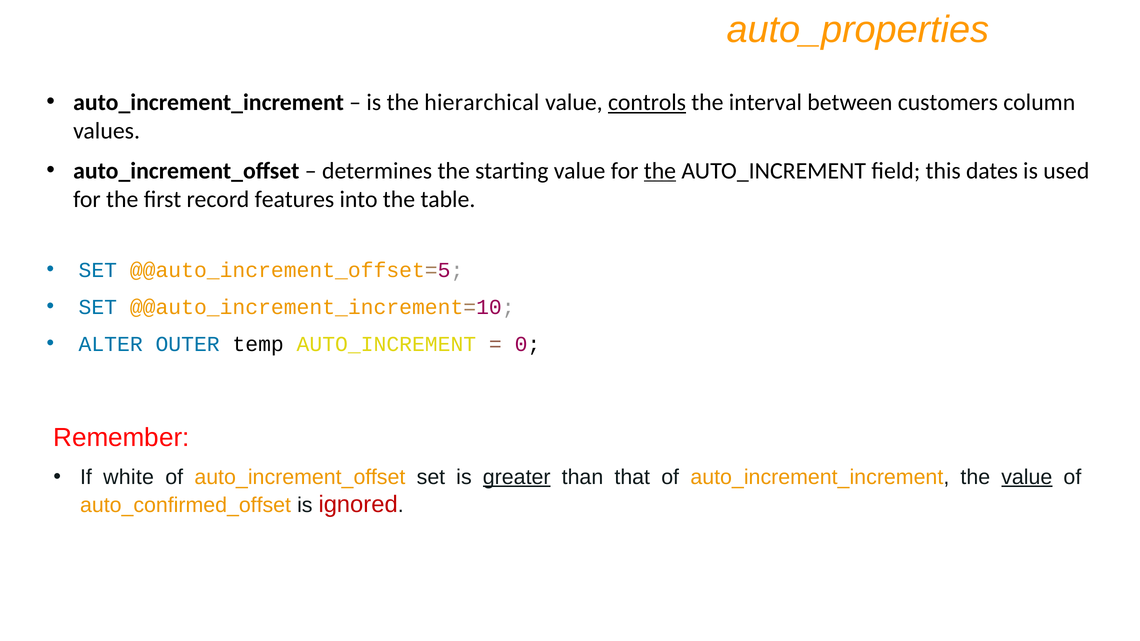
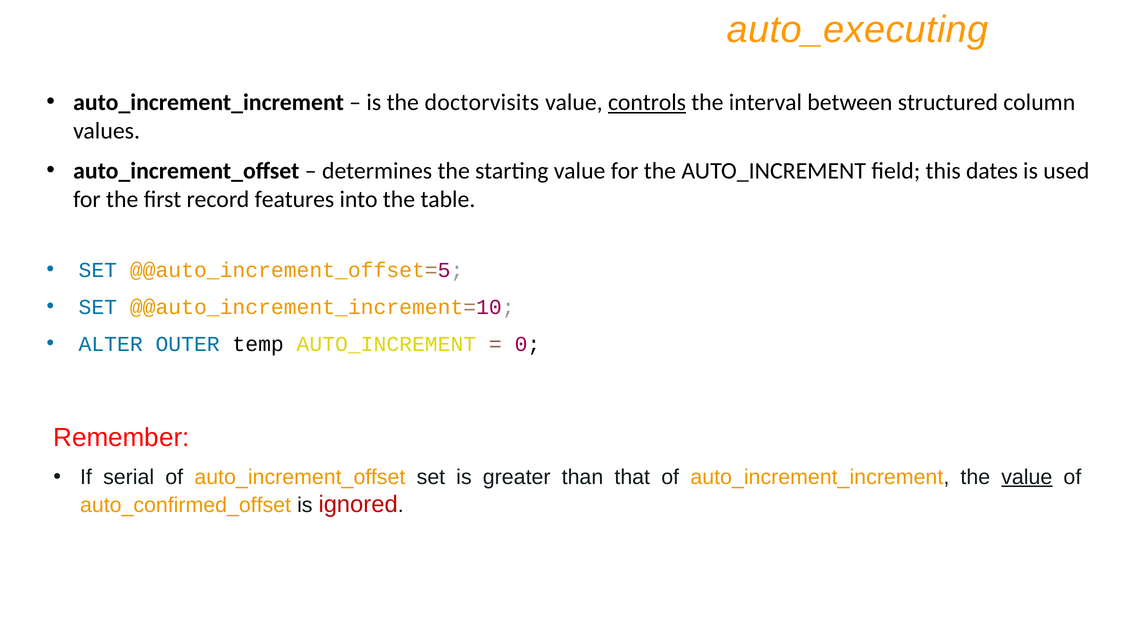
auto_properties: auto_properties -> auto_executing (858, 30)
hierarchical: hierarchical -> doctorvisits (482, 102)
customers: customers -> structured (948, 102)
the underline: present -> none (660, 171)
white: white -> serial (129, 477)
greater underline: present -> none (517, 477)
